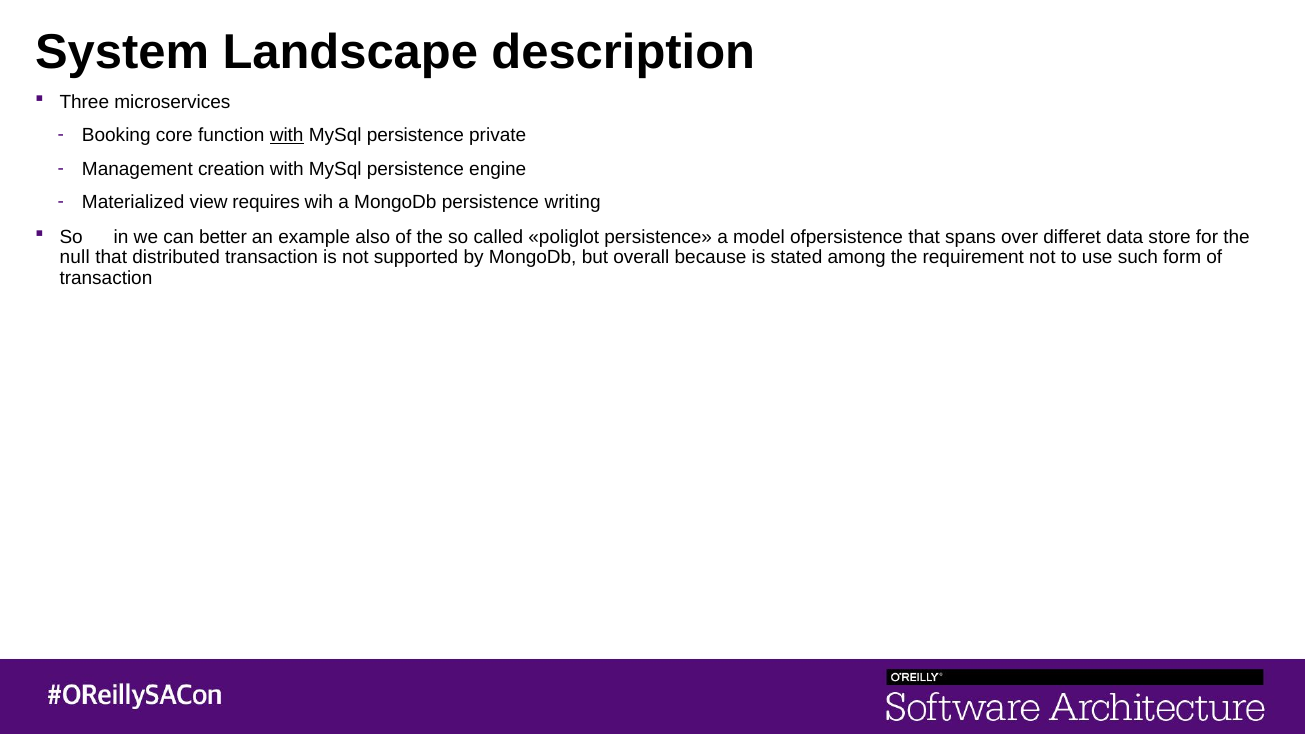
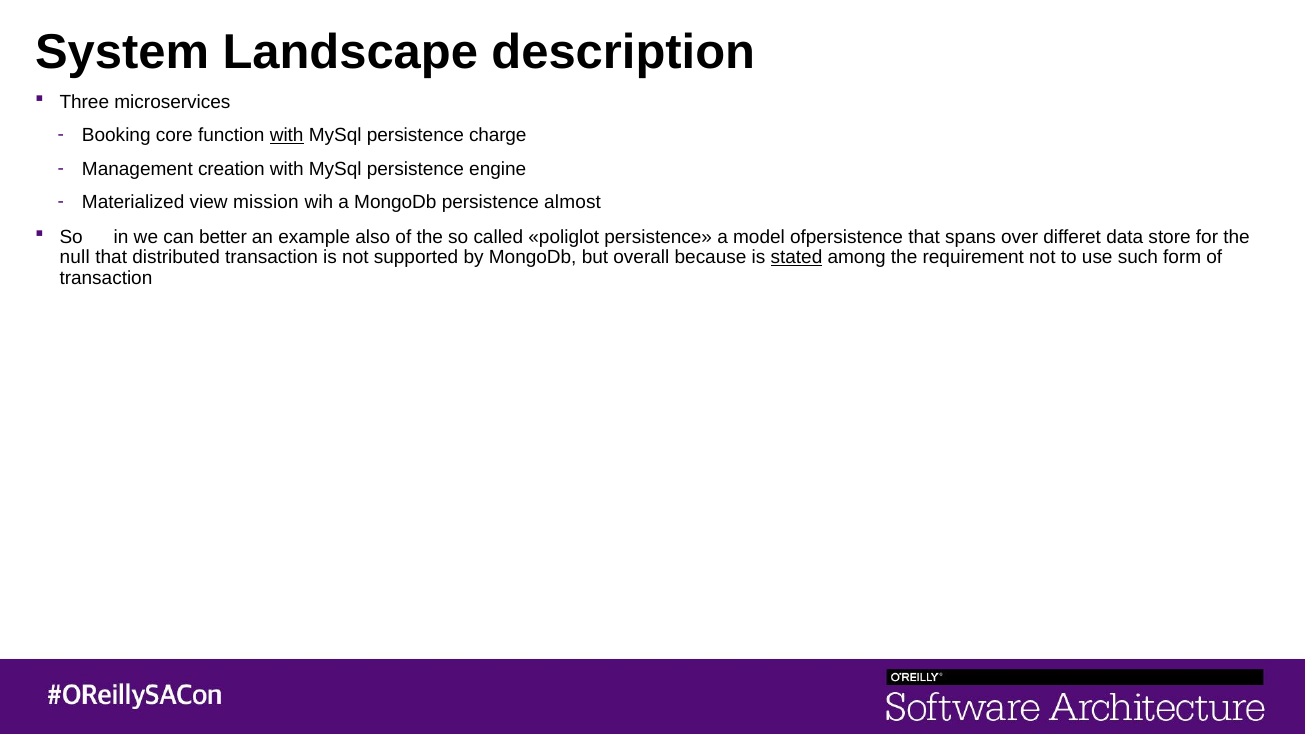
private: private -> charge (498, 135)
requires: requires -> mission (266, 202)
writing: writing -> almost (573, 202)
stated underline: none -> present (797, 258)
